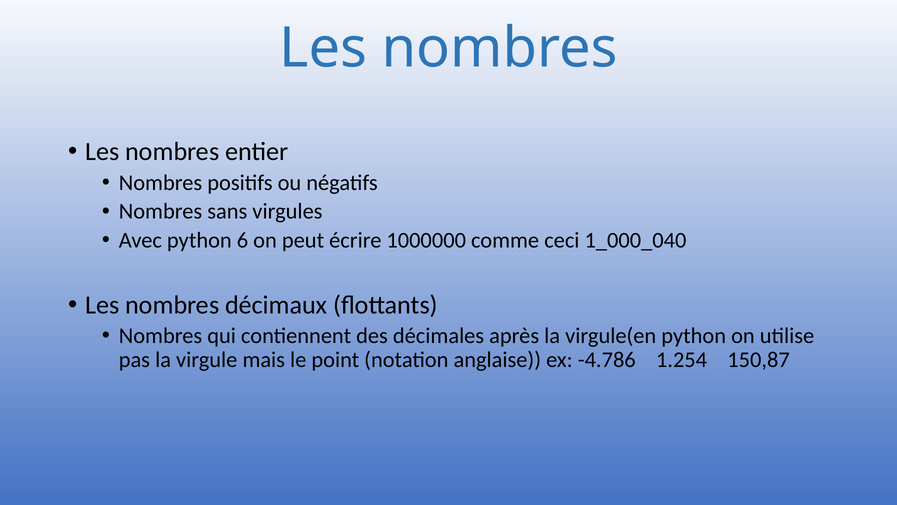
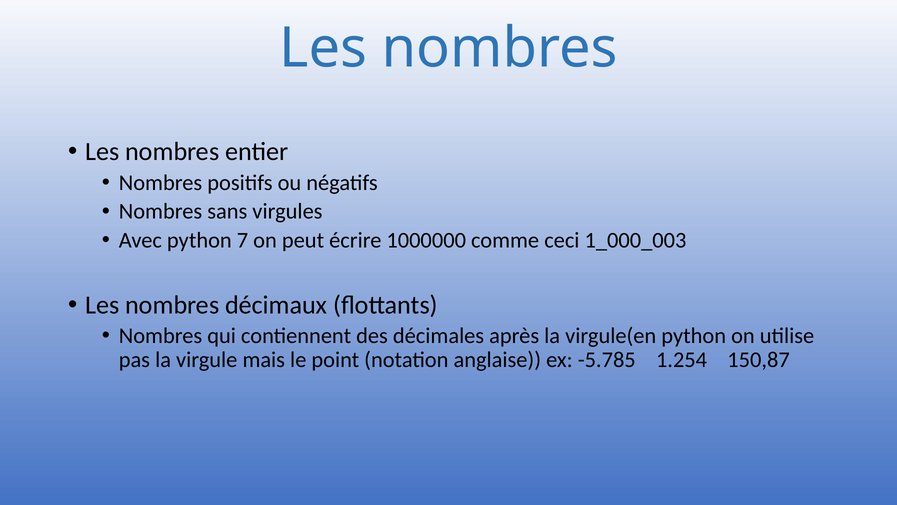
6: 6 -> 7 (243, 240)
1_000_040: 1_000_040 -> 1_000_003 (635, 240)
-4.786: -4.786 -> -5.785 (607, 360)
